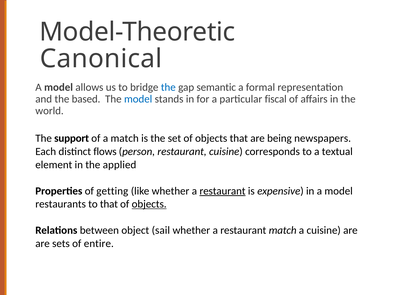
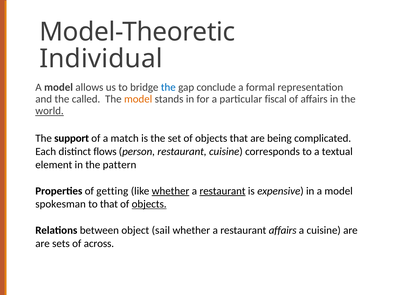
Canonical: Canonical -> Individual (101, 59)
semantic: semantic -> conclude (216, 87)
based: based -> called (86, 99)
model colour: blue -> orange (138, 99)
world underline: none -> present (50, 111)
newspapers: newspapers -> complicated (323, 138)
applied: applied -> pattern (120, 165)
whether underline: none -> present (171, 191)
restaurants: restaurants -> spokesman (61, 204)
restaurant match: match -> affairs (283, 230)
entire: entire -> across (99, 243)
